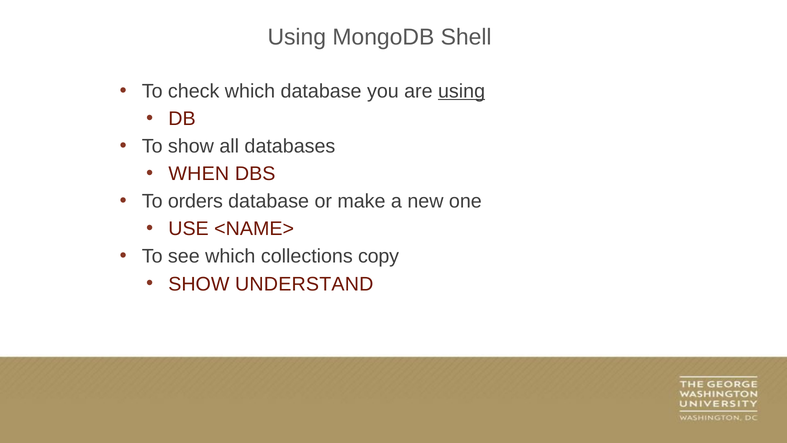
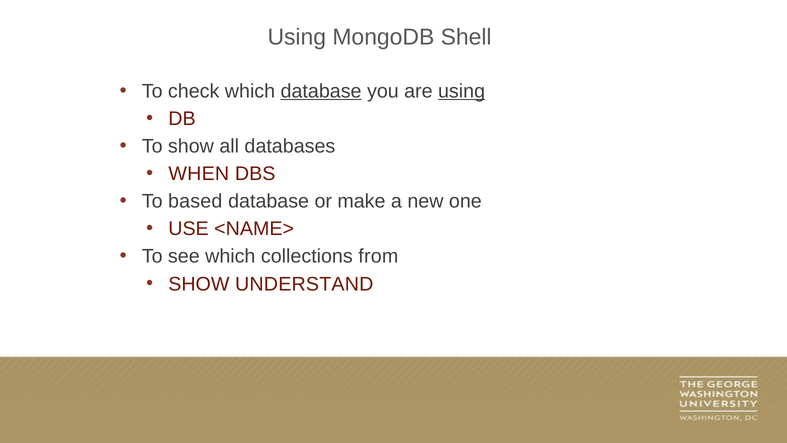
database underline: none -> present (321, 91)
orders: orders -> based (195, 201)
copy: copy -> from (378, 256)
